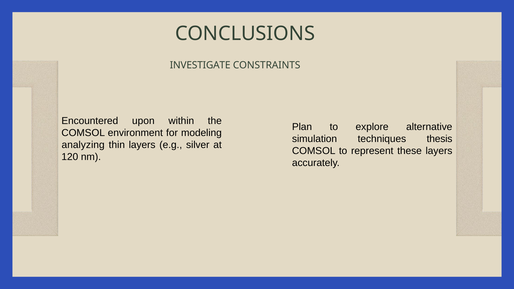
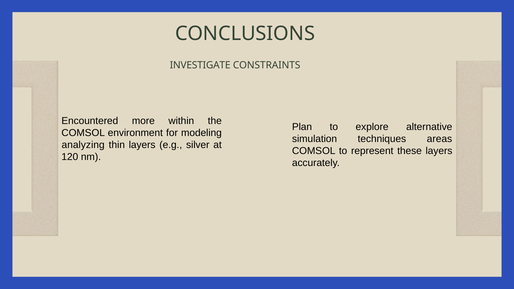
upon: upon -> more (143, 121)
thesis: thesis -> areas (439, 139)
